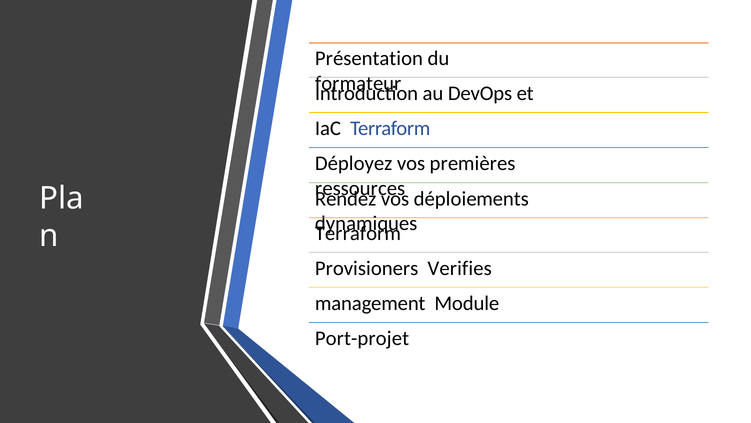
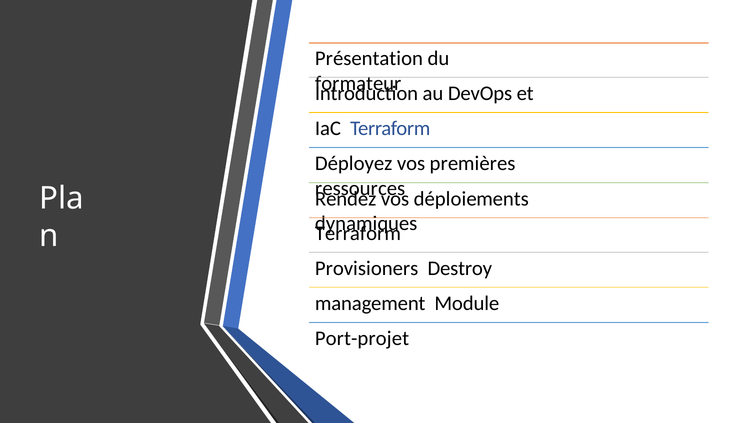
Verifies: Verifies -> Destroy (460, 268)
